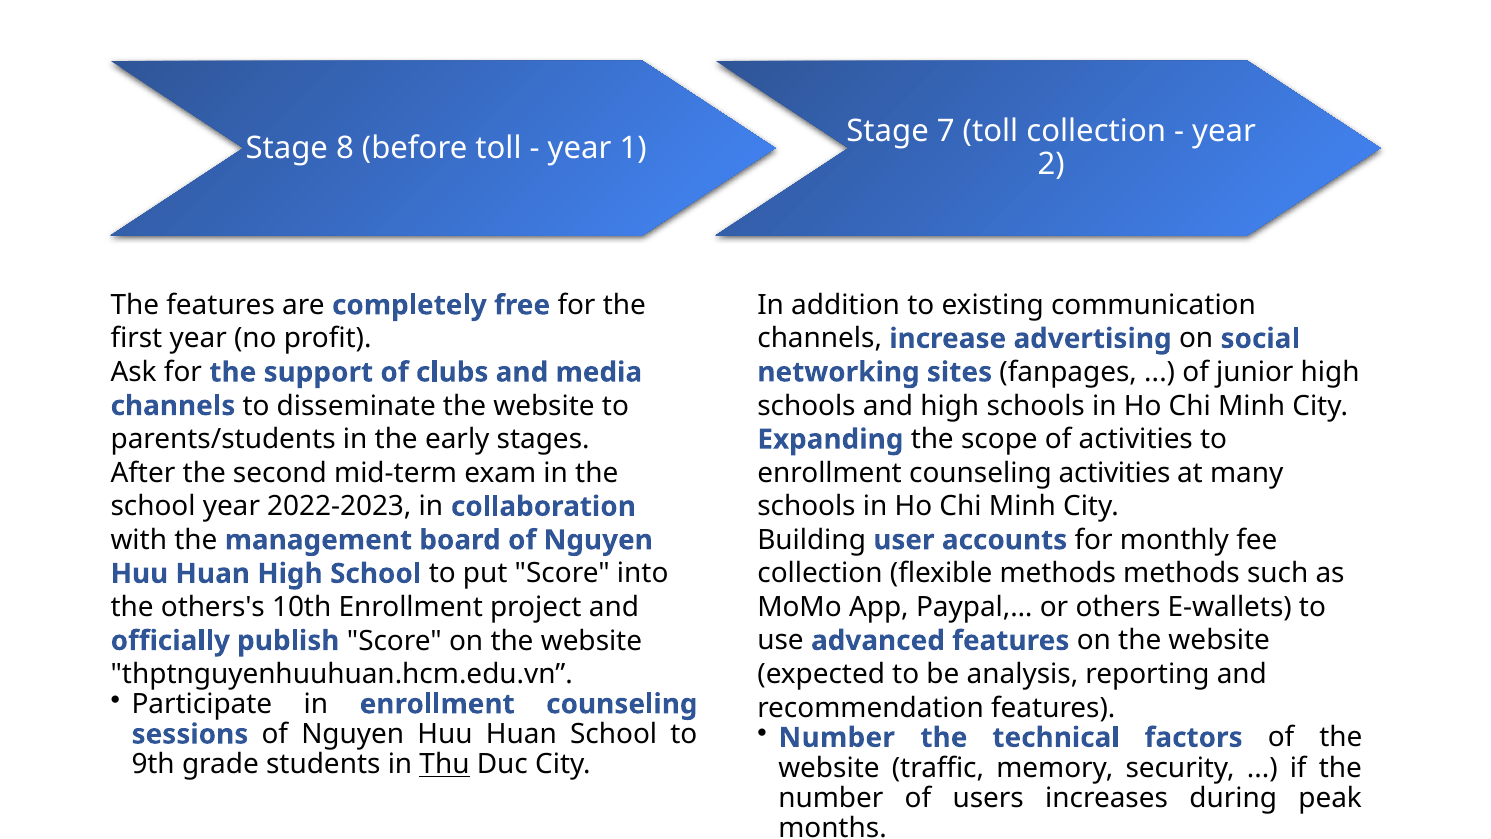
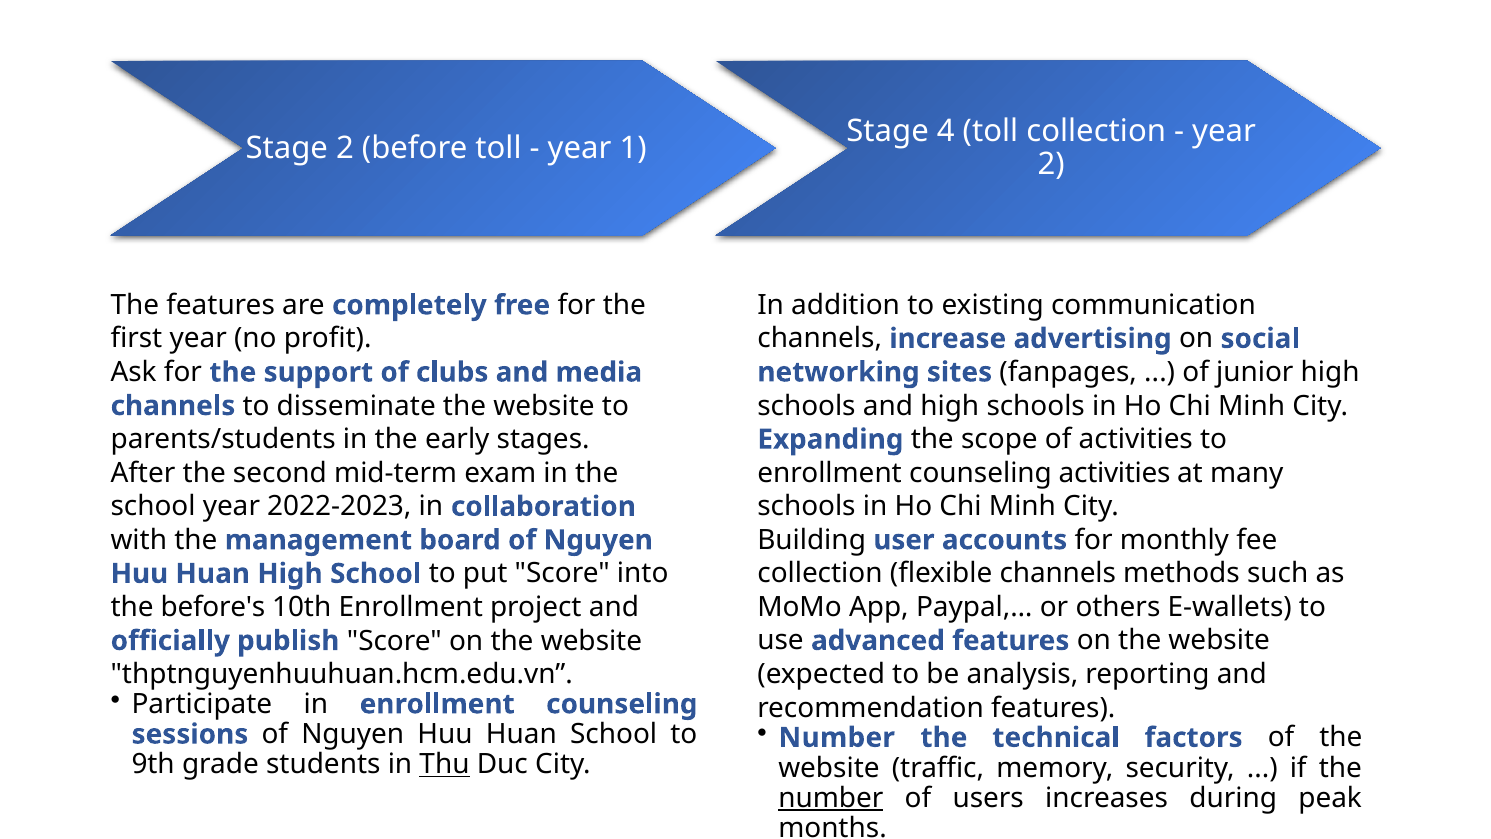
7: 7 -> 4 (946, 131)
Stage 8: 8 -> 2 (345, 148)
flexible methods: methods -> channels (1058, 573)
others's: others's -> before's (213, 607)
number underline: none -> present (831, 798)
